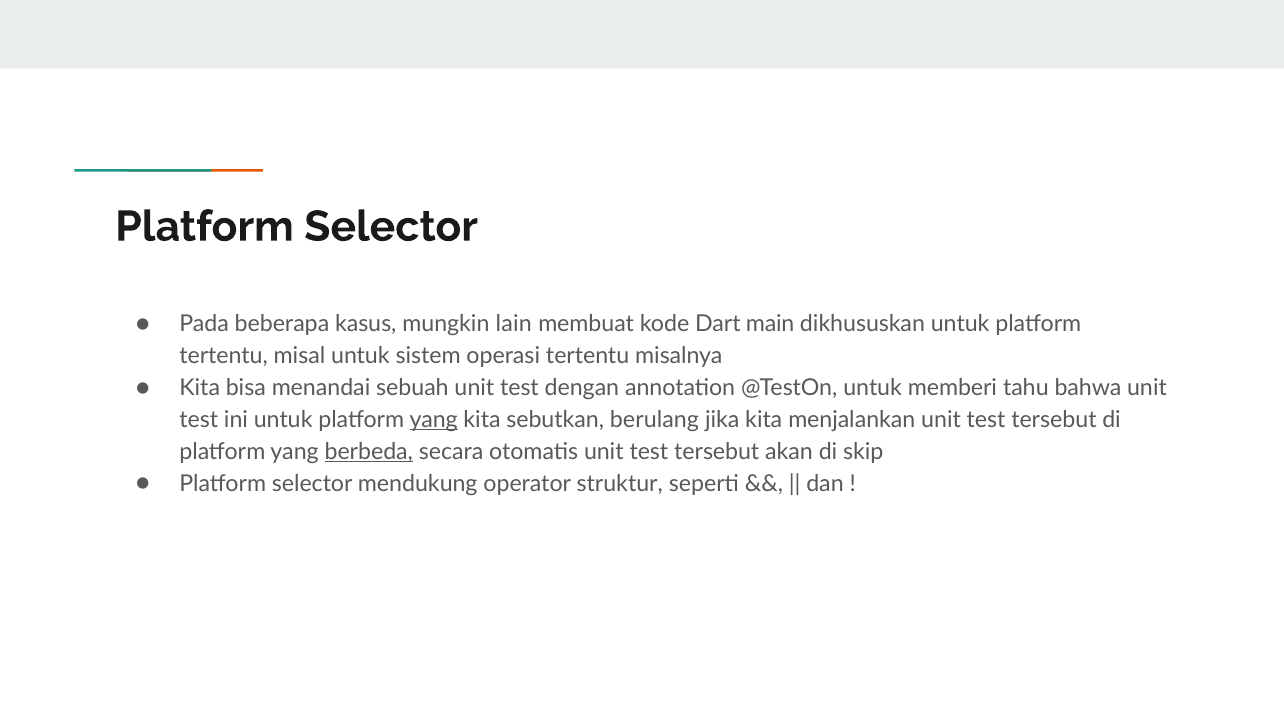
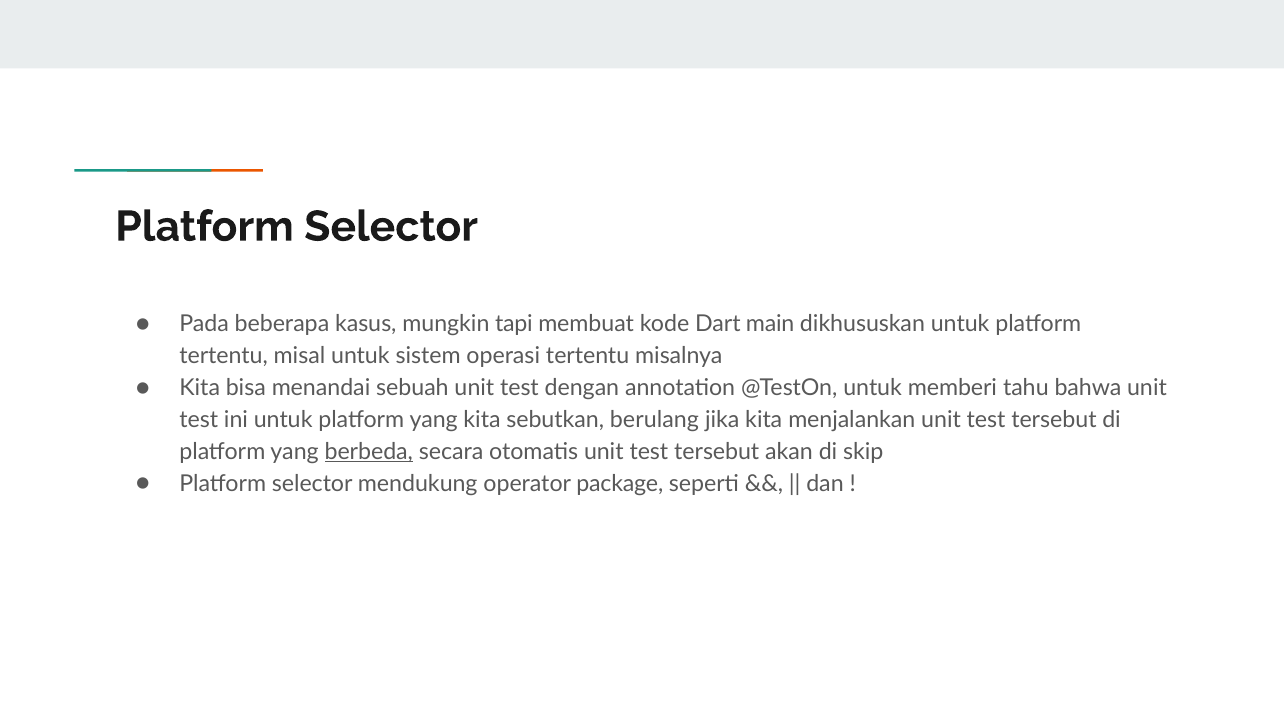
lain: lain -> tapi (514, 324)
yang underline: present -> none (434, 420)
struktur: struktur -> package (620, 484)
